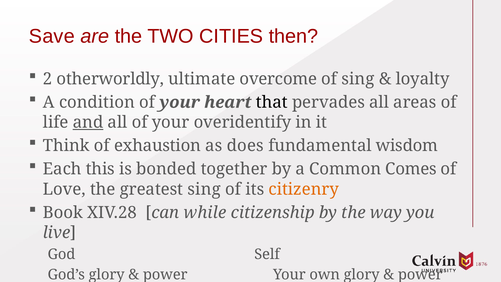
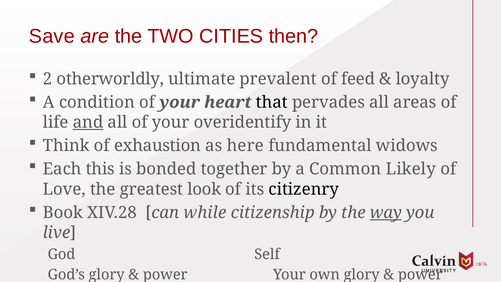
overcome: overcome -> prevalent (278, 79)
of sing: sing -> feed (358, 79)
does: does -> here (245, 146)
wisdom: wisdom -> widows (407, 146)
Comes: Comes -> Likely (411, 169)
greatest sing: sing -> look (204, 189)
citizenry colour: orange -> black (304, 189)
way underline: none -> present (386, 212)
